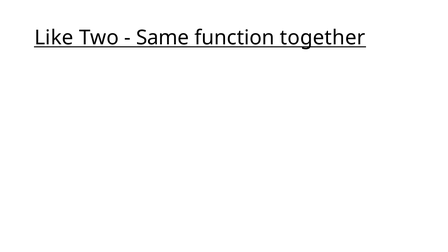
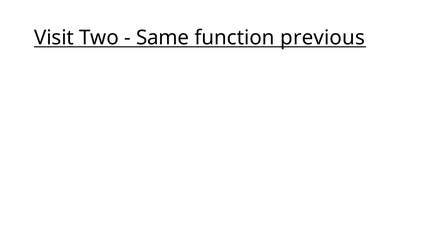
Like: Like -> Visit (54, 38)
together: together -> previous (323, 38)
